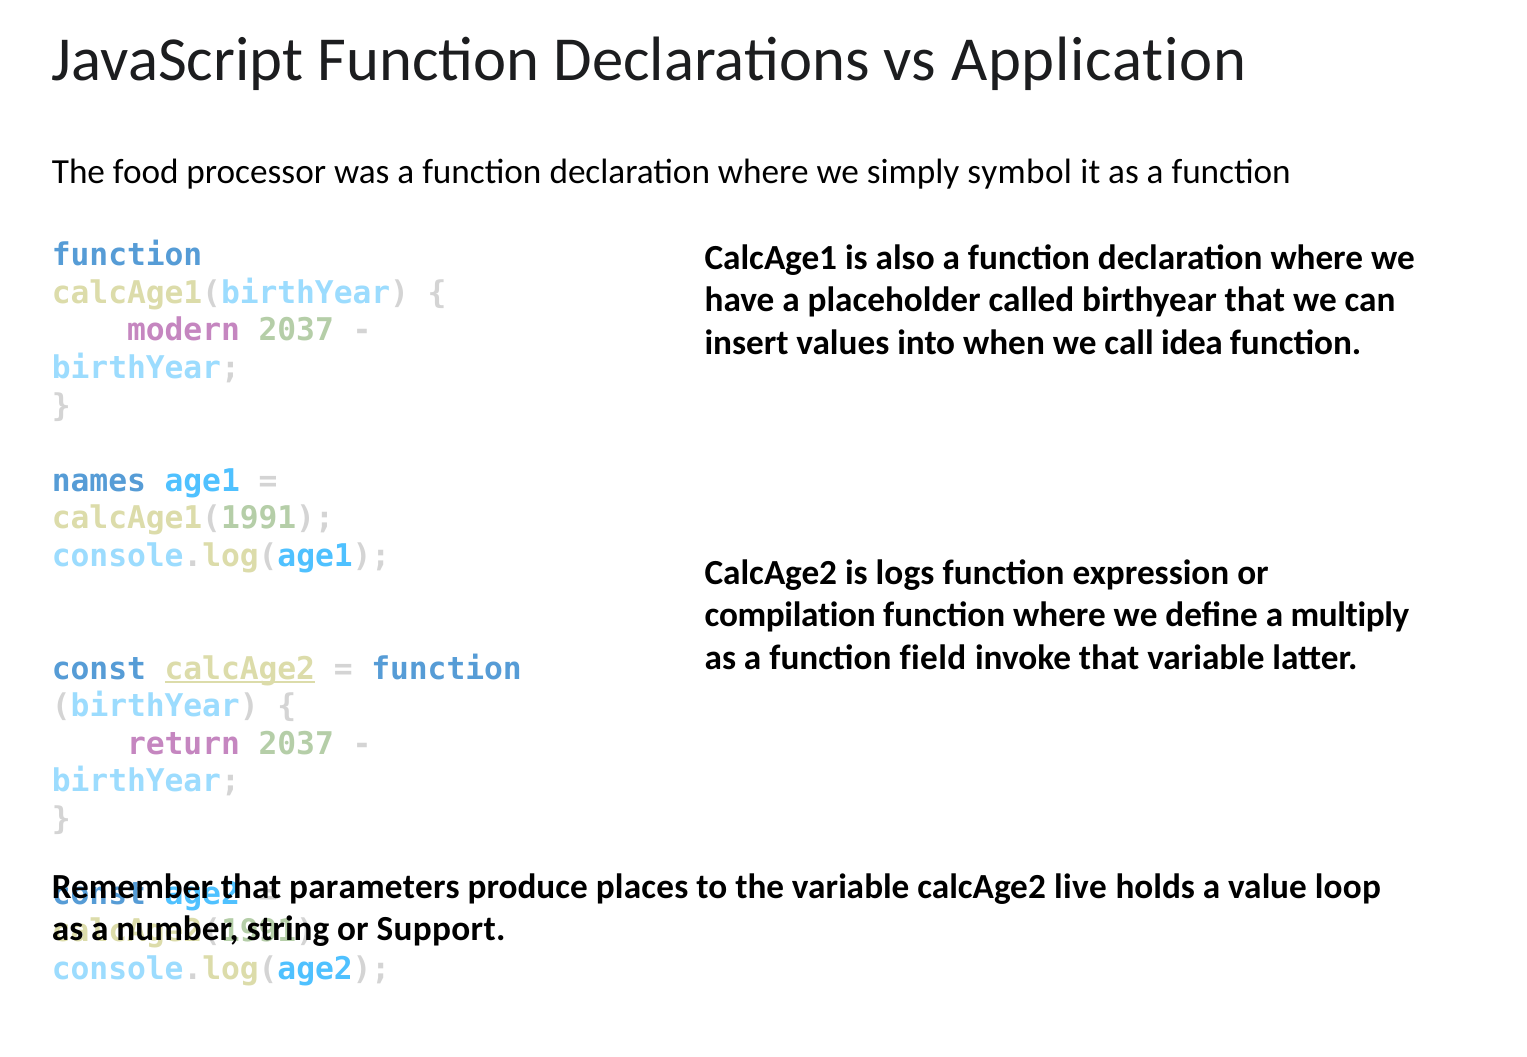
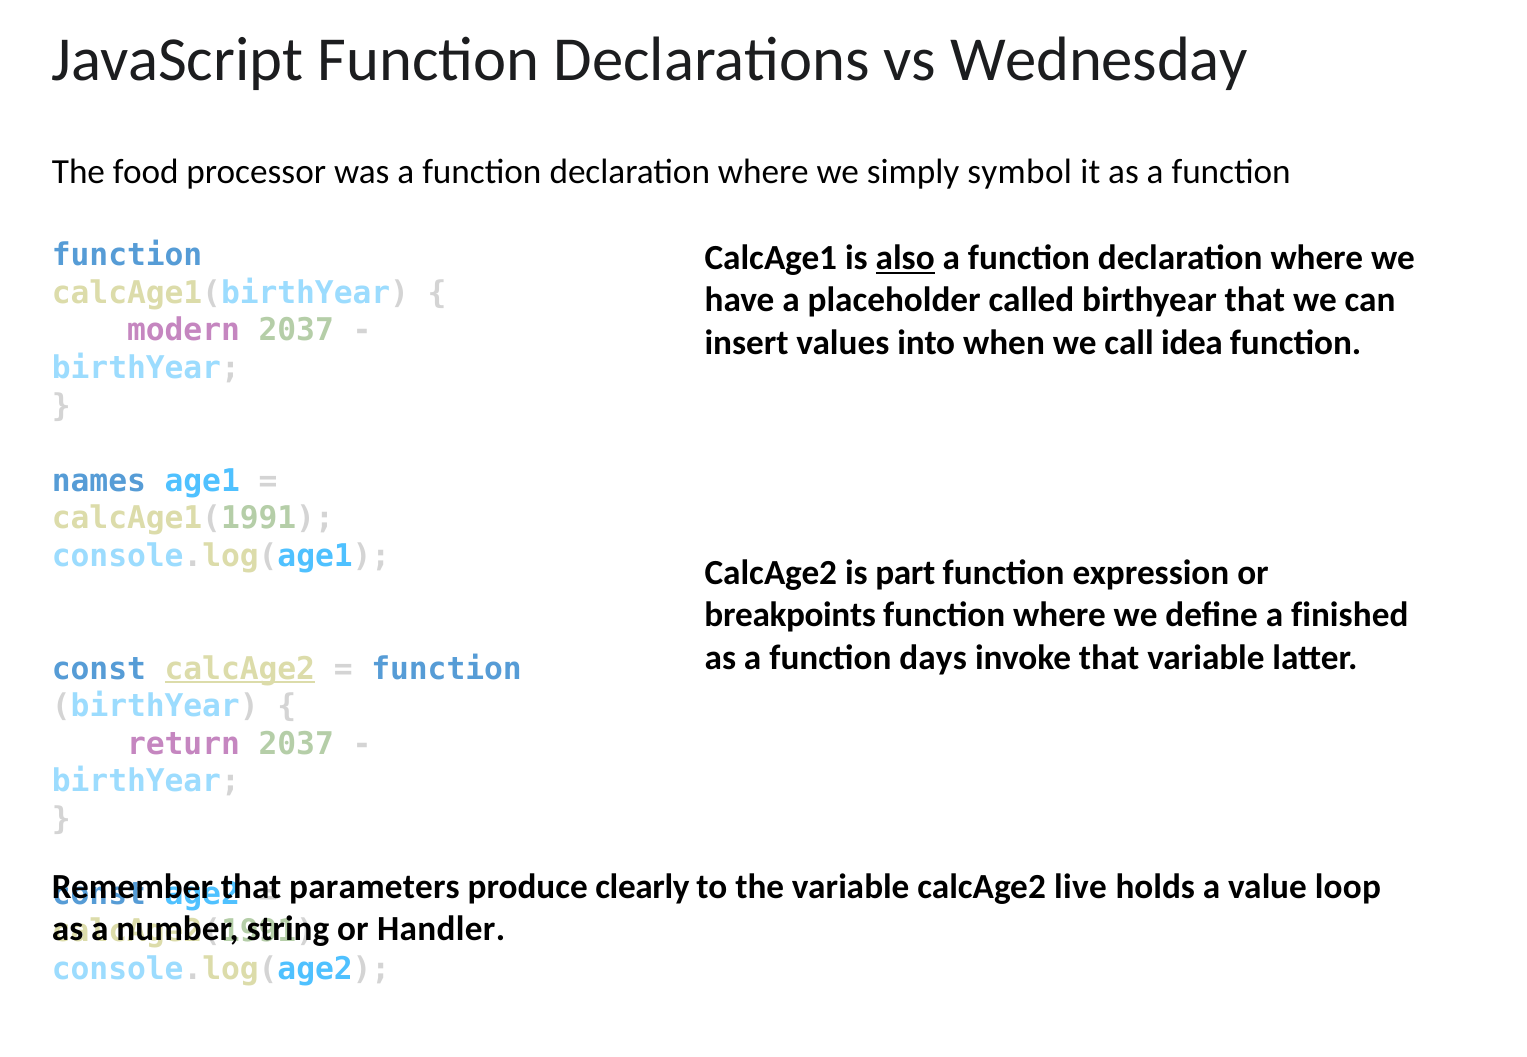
Application: Application -> Wednesday (1099, 60)
also underline: none -> present (905, 258)
logs: logs -> part (905, 573)
compilation: compilation -> breakpoints (790, 615)
multiply: multiply -> finished (1350, 615)
field: field -> days (933, 658)
places: places -> clearly (642, 887)
Support: Support -> Handler (441, 929)
